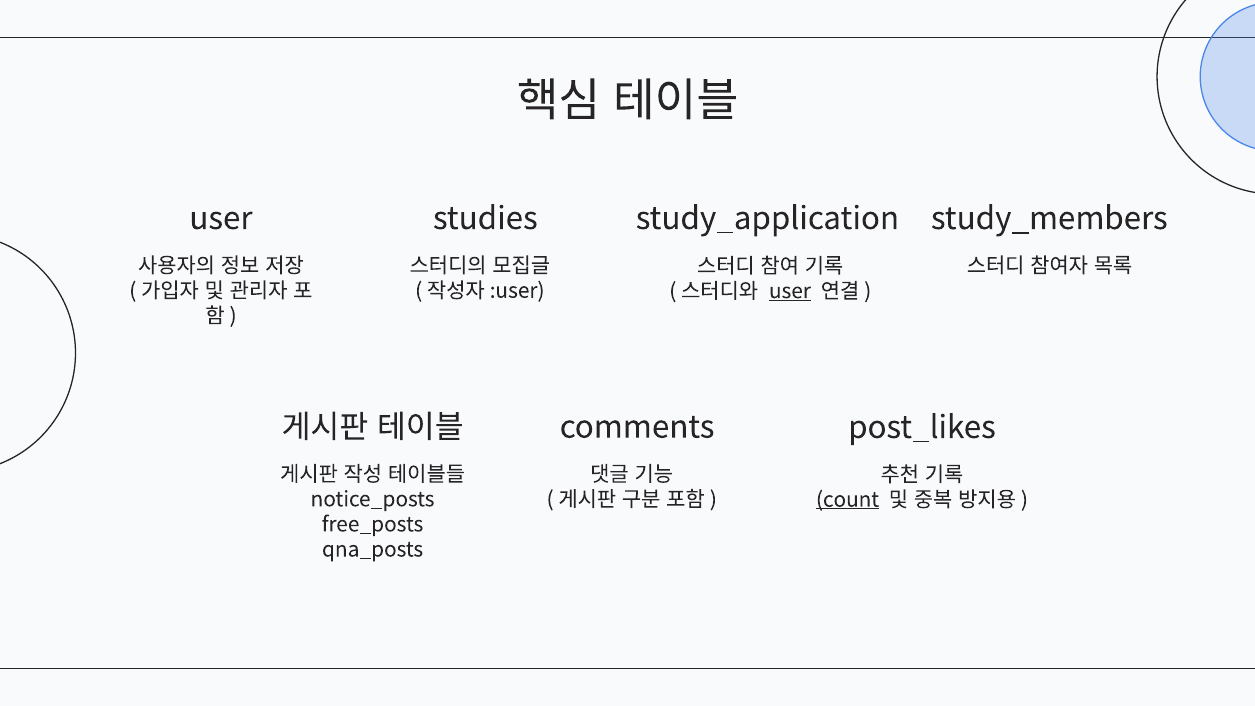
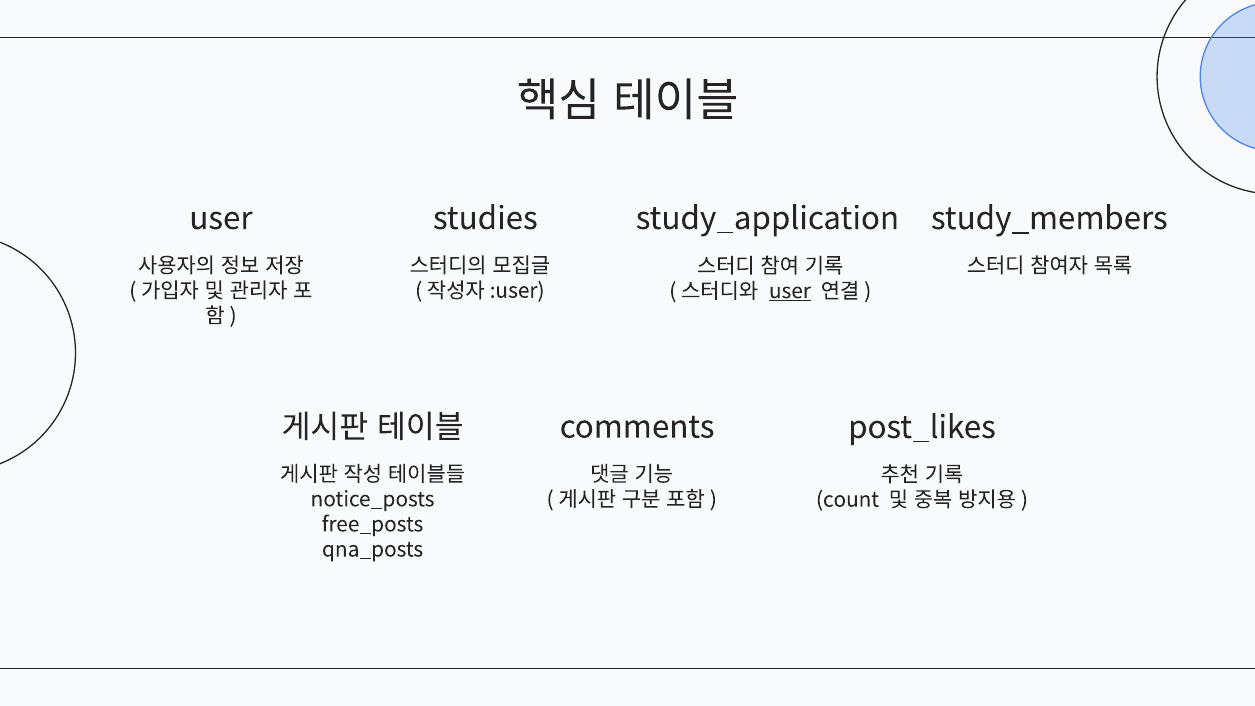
count underline: present -> none (848, 500)
